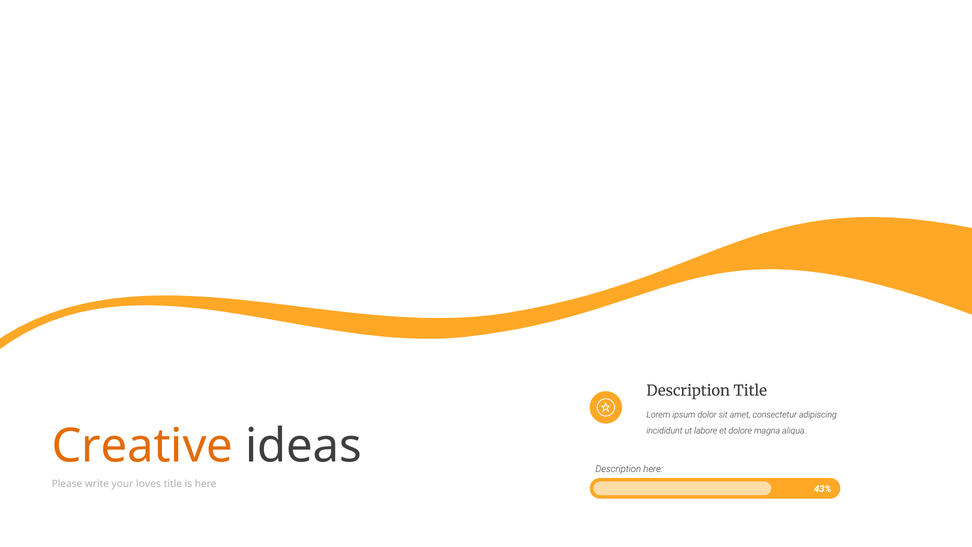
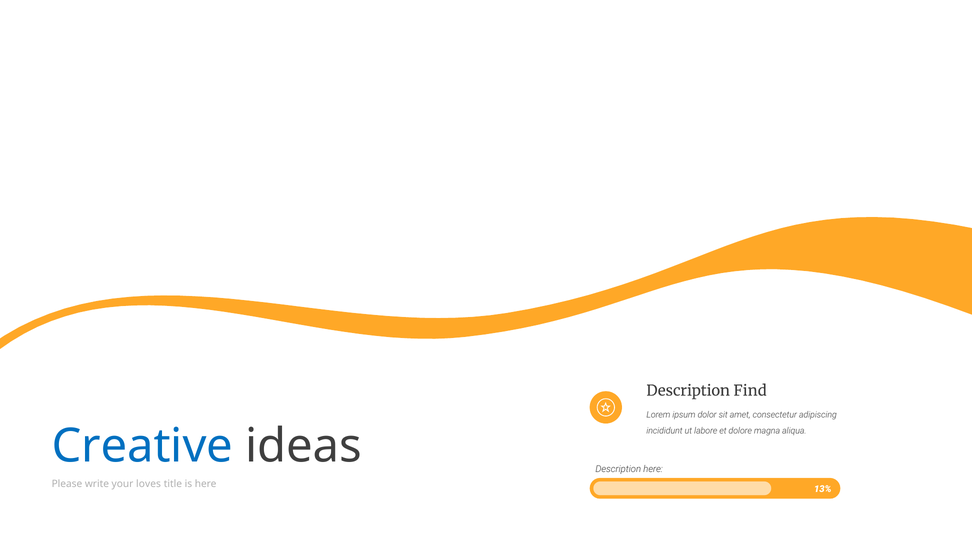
Description Title: Title -> Find (750, 391)
Creative colour: orange -> blue (142, 446)
43%: 43% -> 13% (823, 489)
